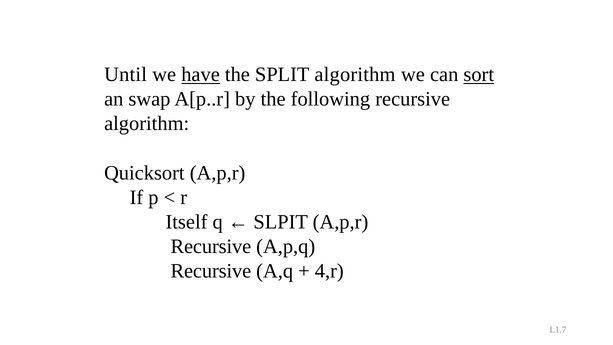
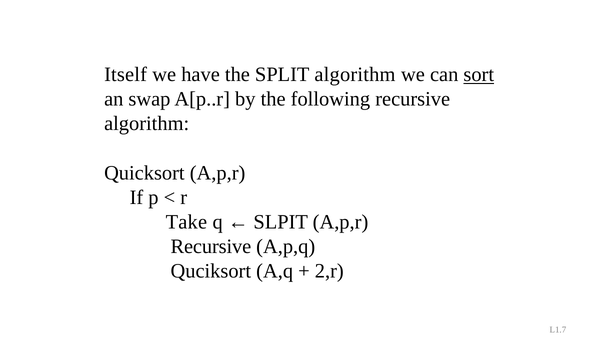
Until: Until -> Itself (126, 75)
have underline: present -> none (201, 75)
Itself: Itself -> Take (186, 222)
Recursive: Recursive -> Quciksort (211, 271)
4,r: 4,r -> 2,r (329, 271)
